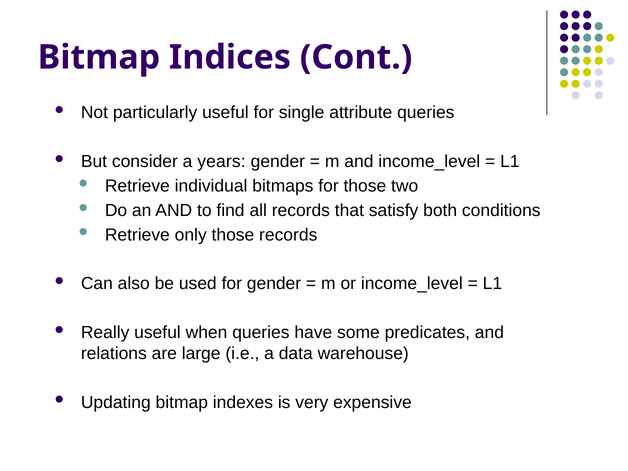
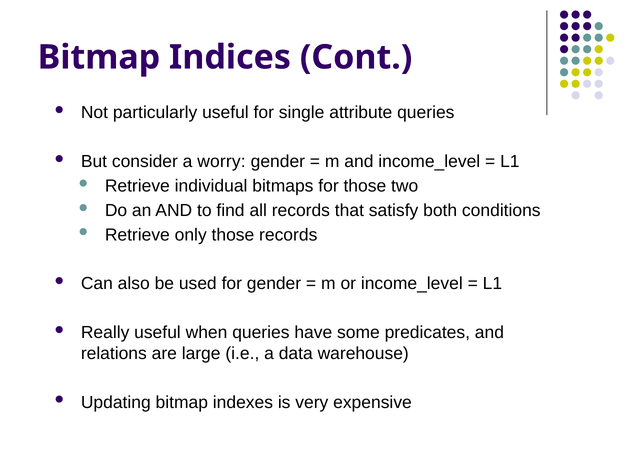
years: years -> worry (221, 162)
